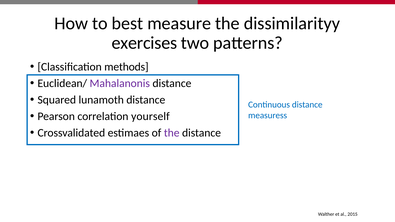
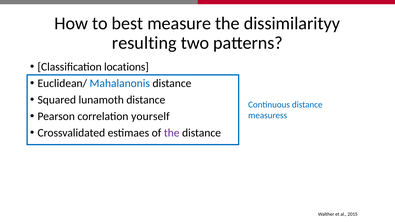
exercises: exercises -> resulting (144, 43)
methods: methods -> locations (126, 67)
Mahalanonis colour: purple -> blue (120, 83)
